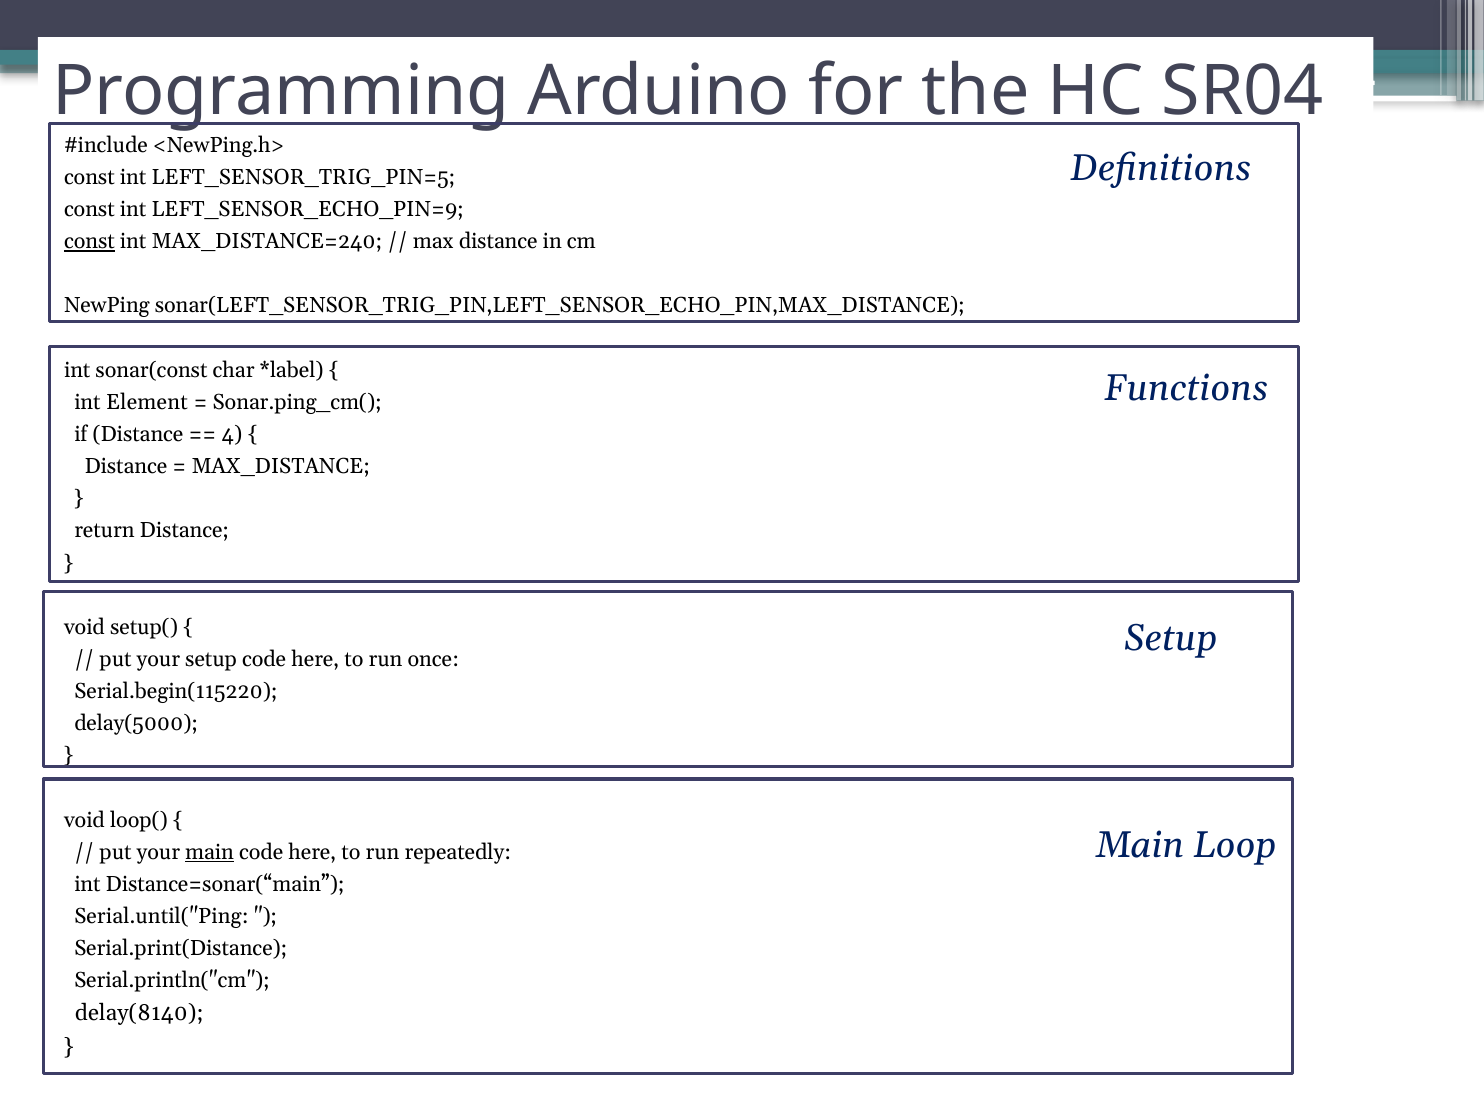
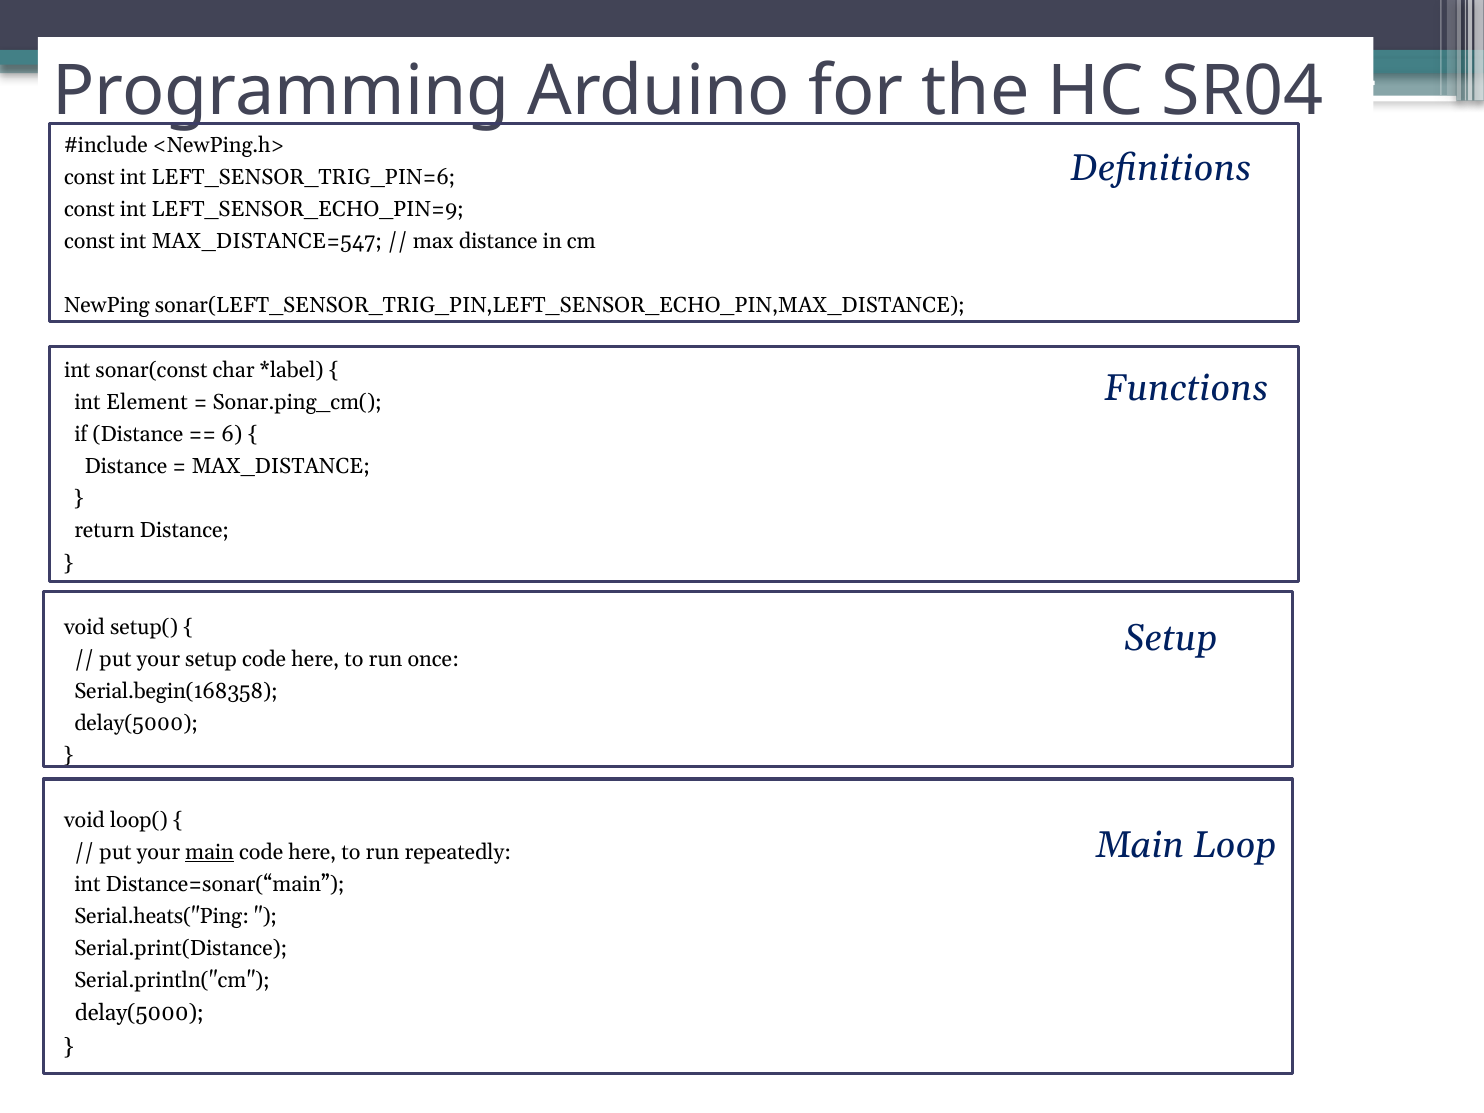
LEFT_SENSOR_TRIG_PIN=5: LEFT_SENSOR_TRIG_PIN=5 -> LEFT_SENSOR_TRIG_PIN=6 (303, 177)
const underline: present -> none (89, 242)
MAX_DISTANCE=240: MAX_DISTANCE=240 -> MAX_DISTANCE=547 (267, 242)
4: 4 -> 6 (232, 434)
Serial.begin(115220: Serial.begin(115220 -> Serial.begin(168358 (176, 691)
Serial.until("Ping: Serial.until("Ping -> Serial.heats("Ping (162, 916)
delay(8140: delay(8140 -> delay(5000 (139, 1013)
